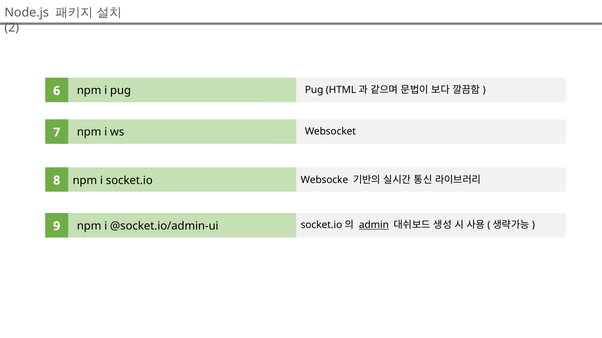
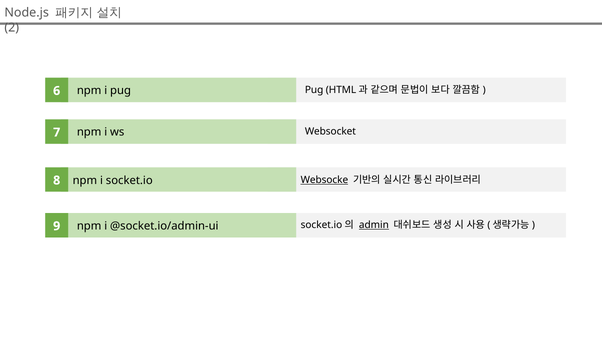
Websocke underline: none -> present (324, 180)
